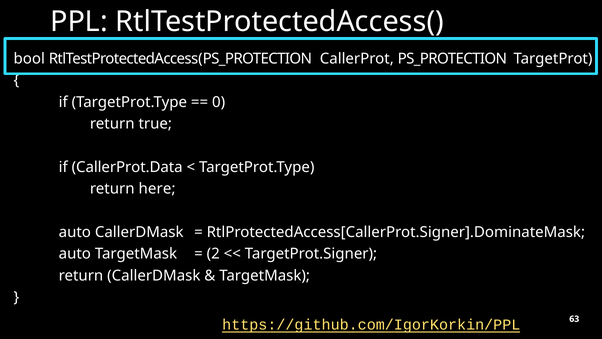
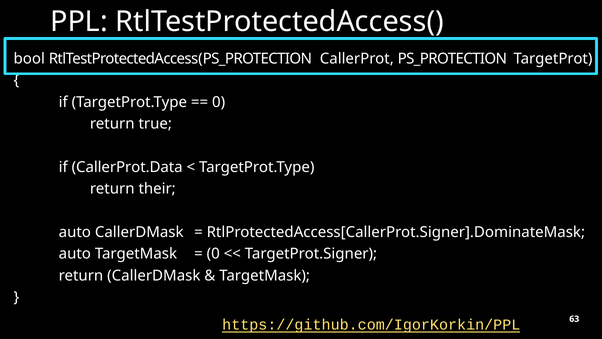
here: here -> their (157, 189)
2: 2 -> 0 (213, 254)
